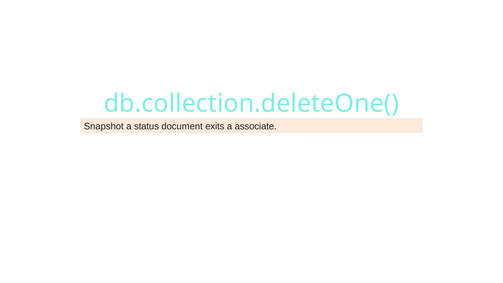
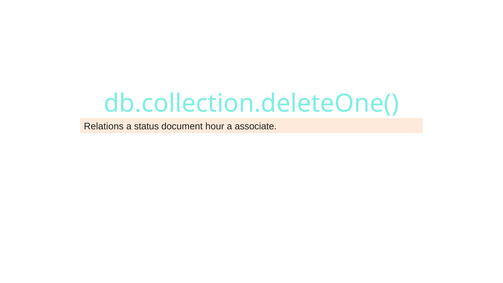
Snapshot: Snapshot -> Relations (104, 126)
exits: exits -> hour (215, 126)
